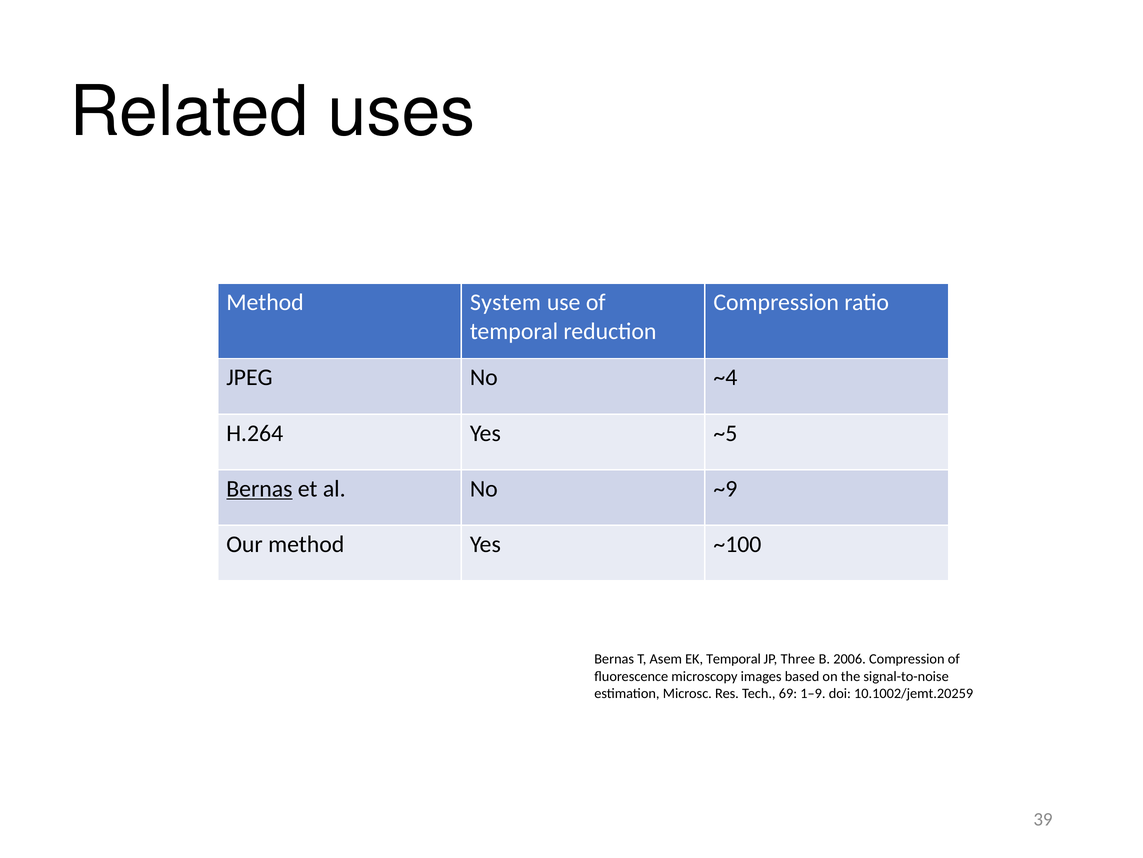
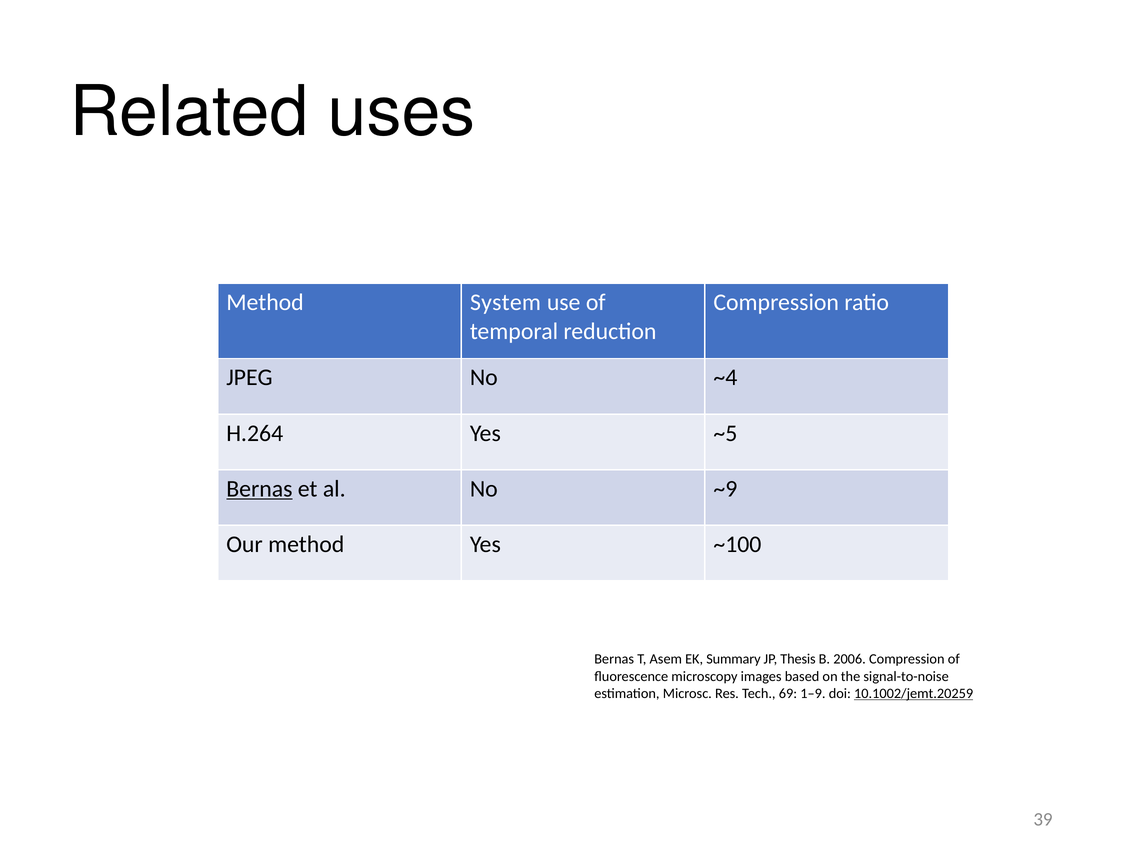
EK Temporal: Temporal -> Summary (733, 659)
Three: Three -> Thesis (798, 659)
10.1002/jemt.20259 underline: none -> present (914, 693)
